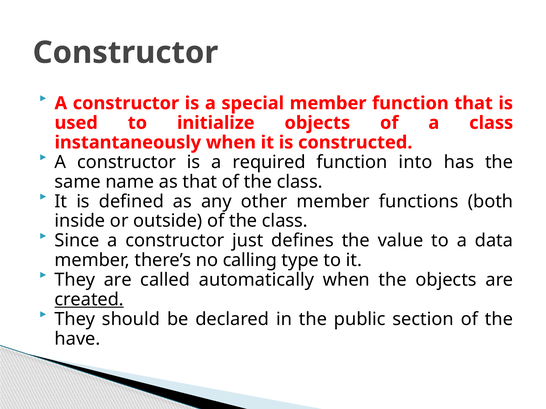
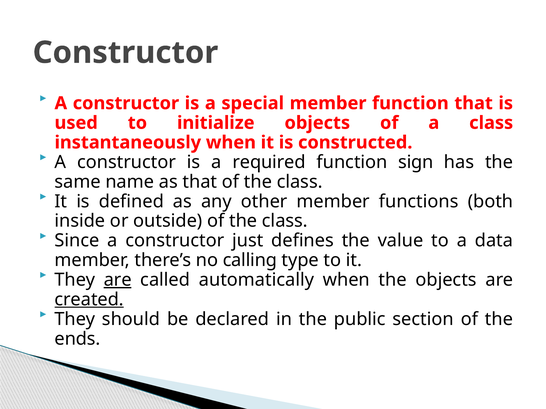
into: into -> sign (416, 162)
are underline: none -> present (118, 280)
have: have -> ends (78, 339)
